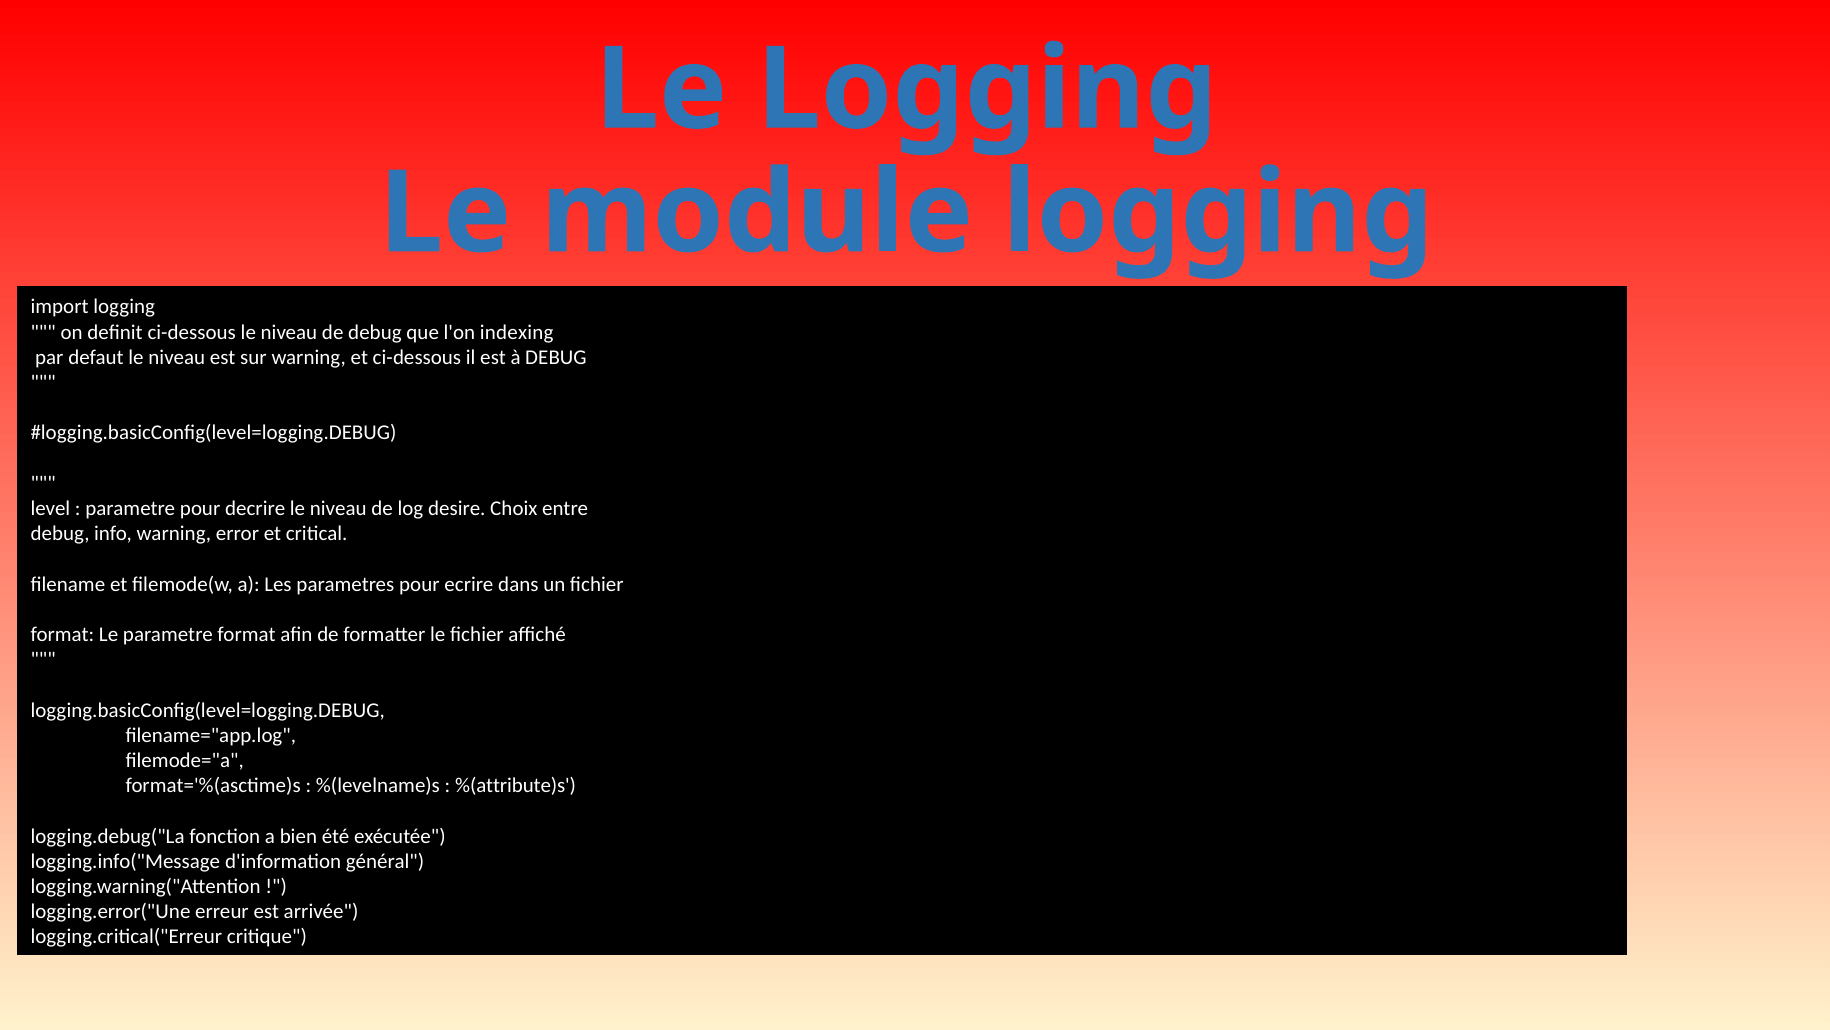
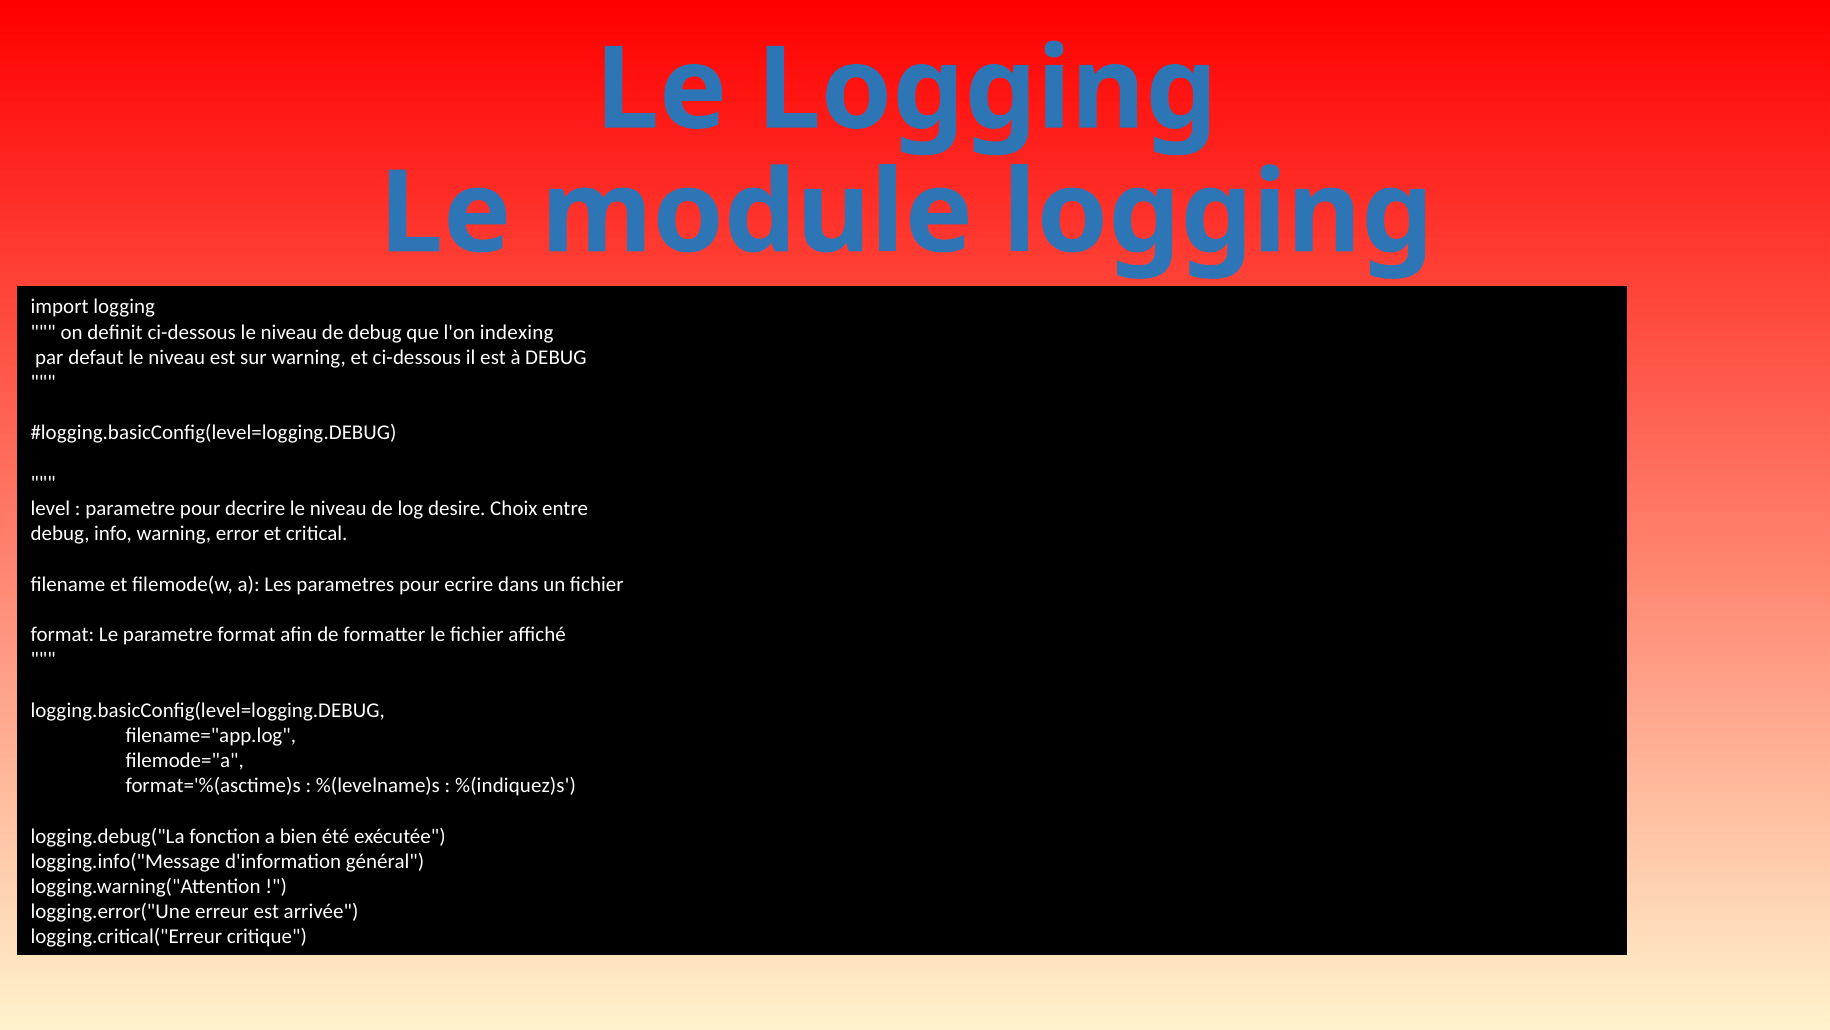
%(attribute)s: %(attribute)s -> %(indiquez)s (516, 785)
